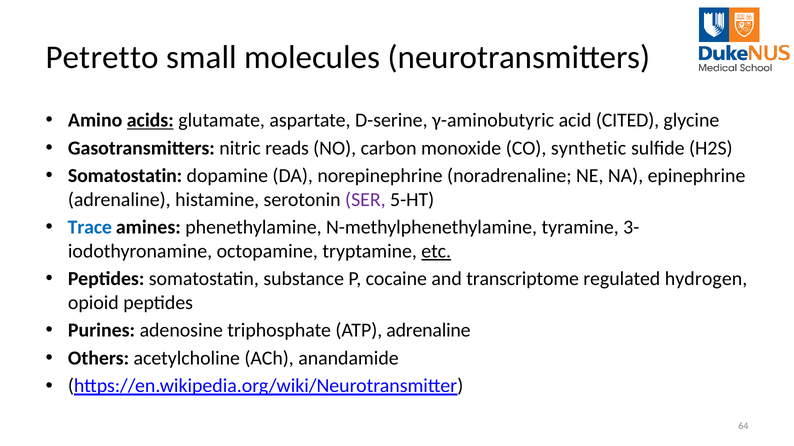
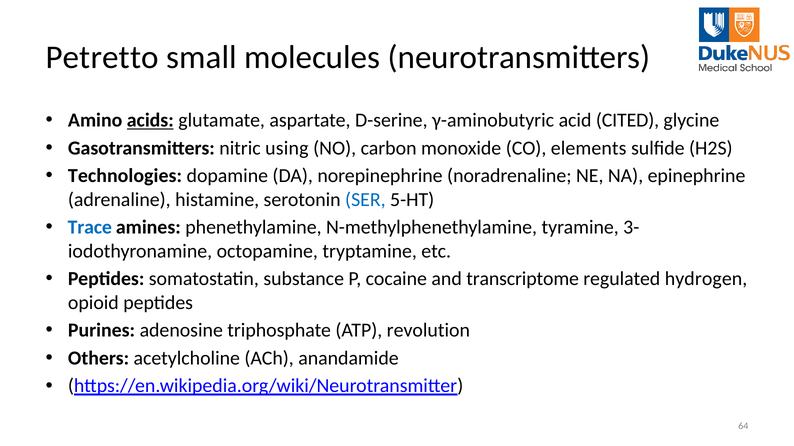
reads: reads -> using (287, 148)
synthetic: synthetic -> elements (589, 148)
Somatostatin: Somatostatin -> Technologies (125, 176)
SER colour: purple -> blue (365, 200)
etc underline: present -> none (436, 251)
ATP adrenaline: adrenaline -> revolution (428, 331)
